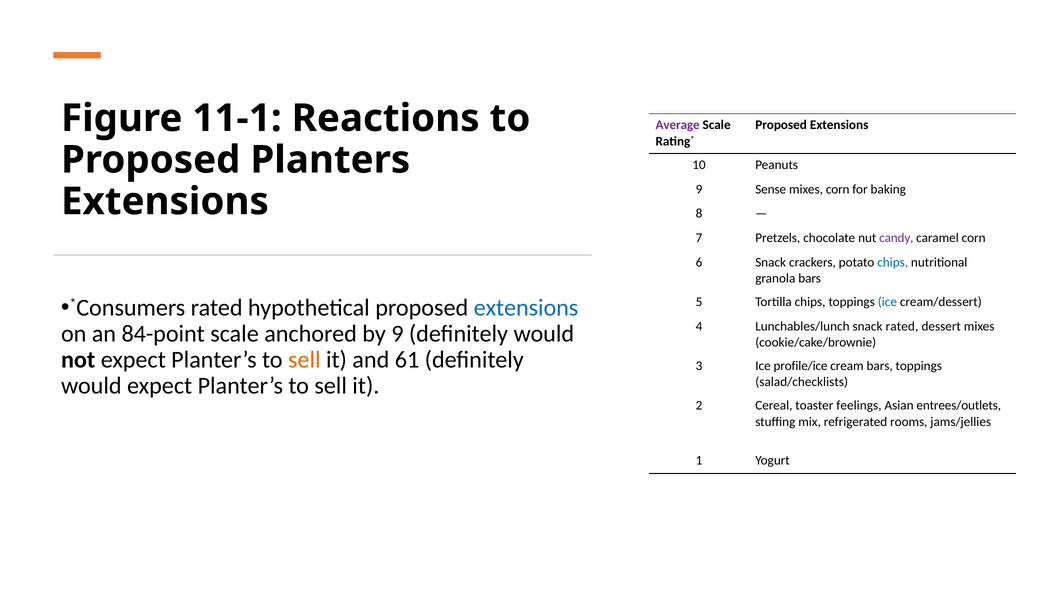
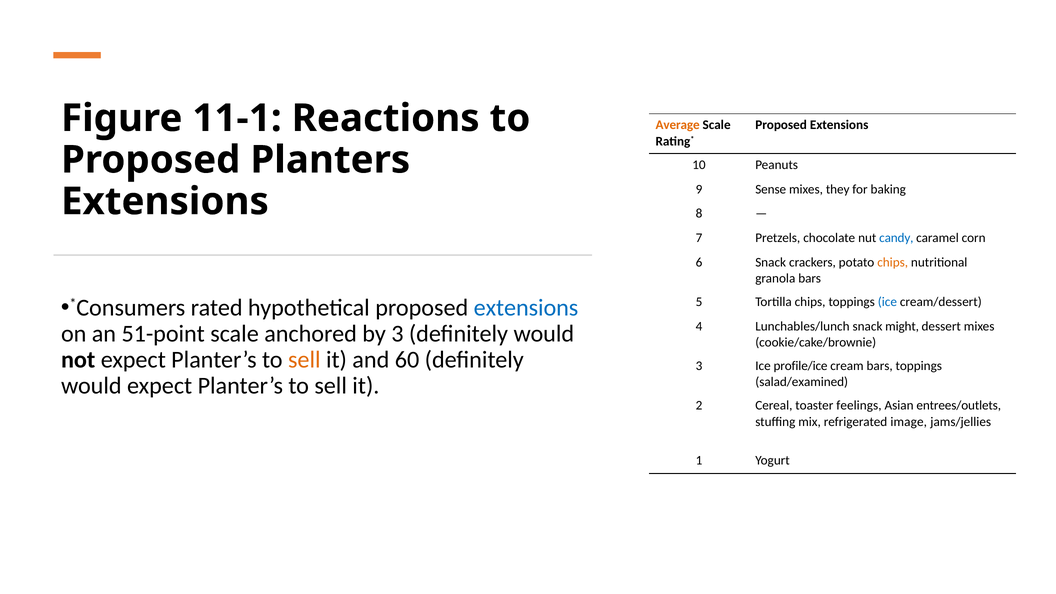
Average colour: purple -> orange (678, 125)
mixes corn: corn -> they (838, 189)
candy colour: purple -> blue (896, 238)
chips colour: blue -> orange (893, 262)
snack rated: rated -> might (902, 326)
84-point: 84-point -> 51-point (163, 334)
by 9: 9 -> 3 (397, 334)
61: 61 -> 60 (407, 360)
salad/checklists: salad/checklists -> salad/examined (802, 382)
rooms: rooms -> image (909, 422)
